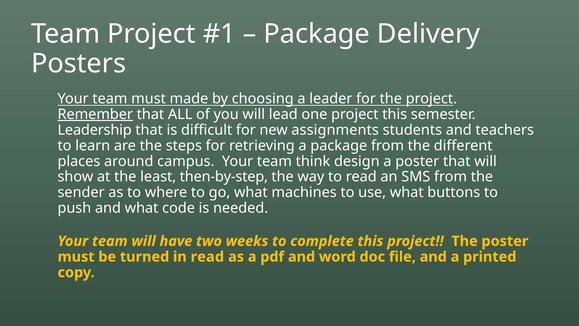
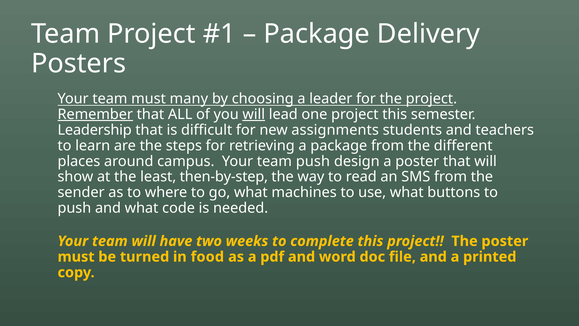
made: made -> many (189, 99)
will underline: none -> present (254, 114)
team think: think -> push (313, 161)
in read: read -> food (207, 257)
